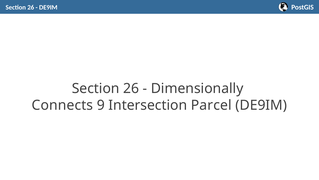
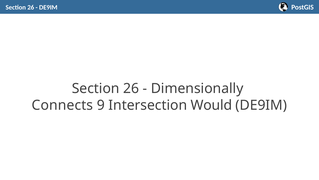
Parcel: Parcel -> Would (211, 105)
